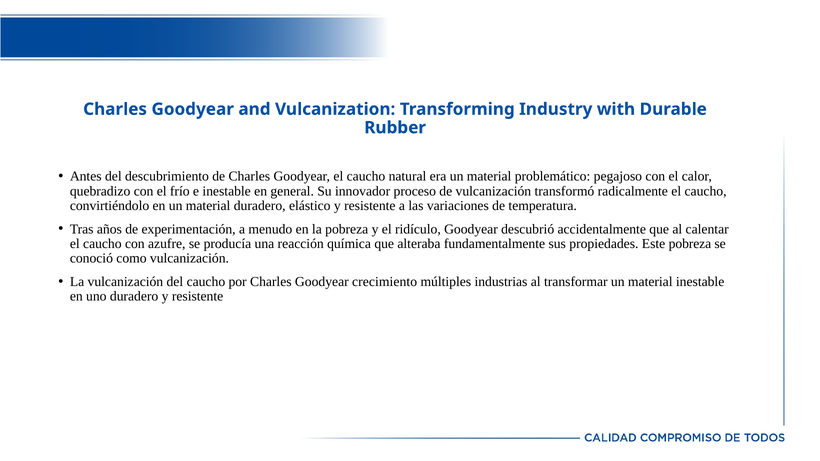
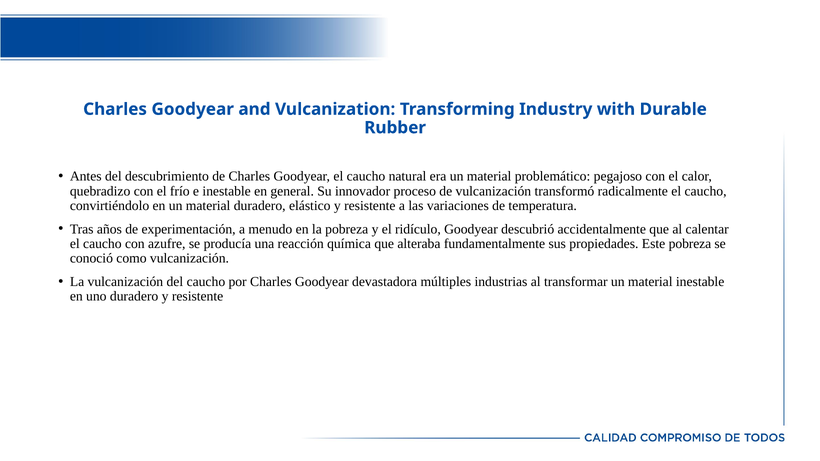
crecimiento: crecimiento -> devastadora (385, 282)
